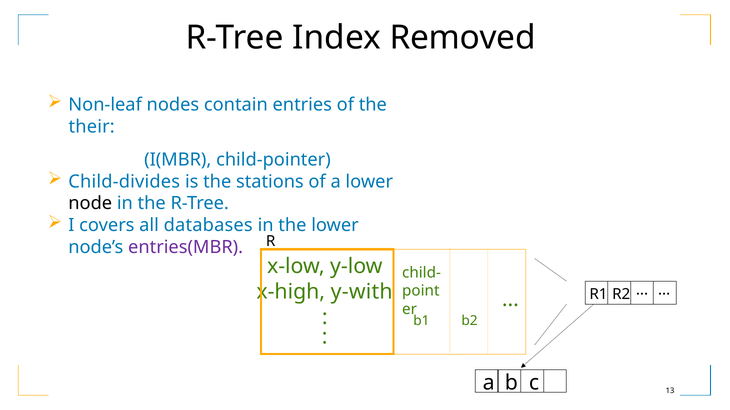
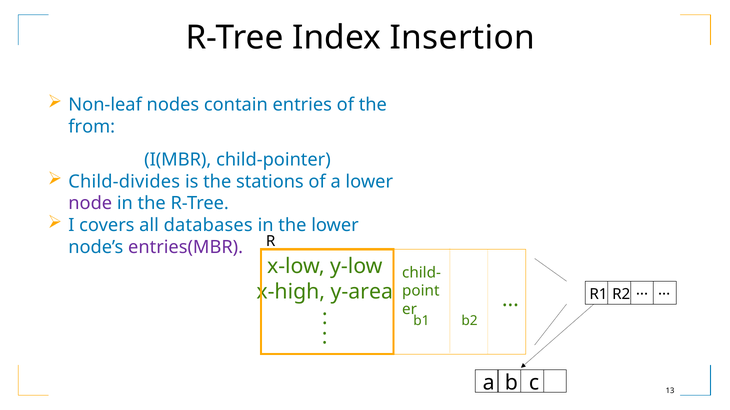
Removed: Removed -> Insertion (462, 38)
their: their -> from (92, 127)
node colour: black -> purple (90, 204)
y-with: y-with -> y-area (362, 292)
